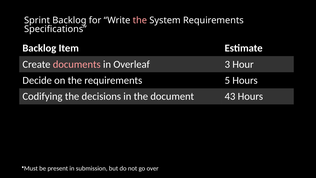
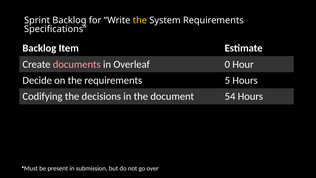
the colour: pink -> yellow (140, 20)
3: 3 -> 0 (227, 64)
43: 43 -> 54 (230, 96)
